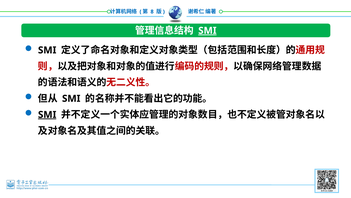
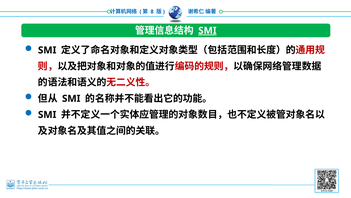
SMI underline: present -> none (47, 114)
